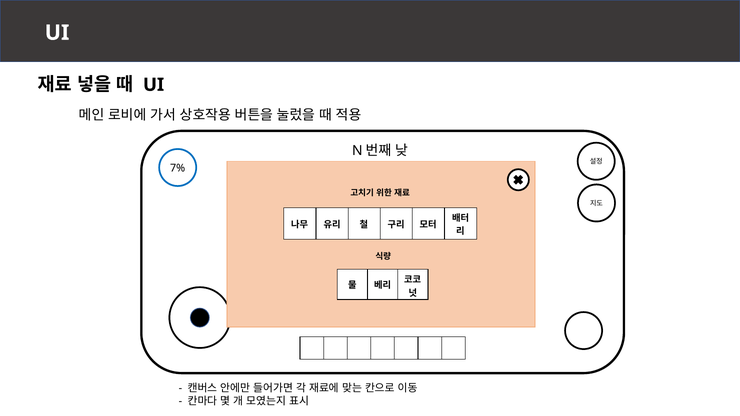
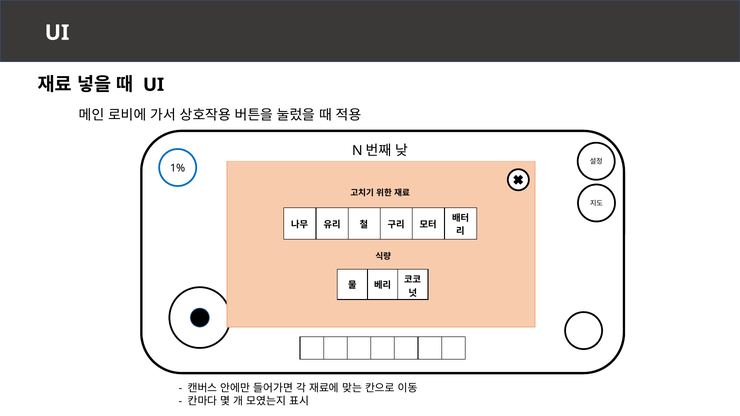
7%: 7% -> 1% (178, 168)
